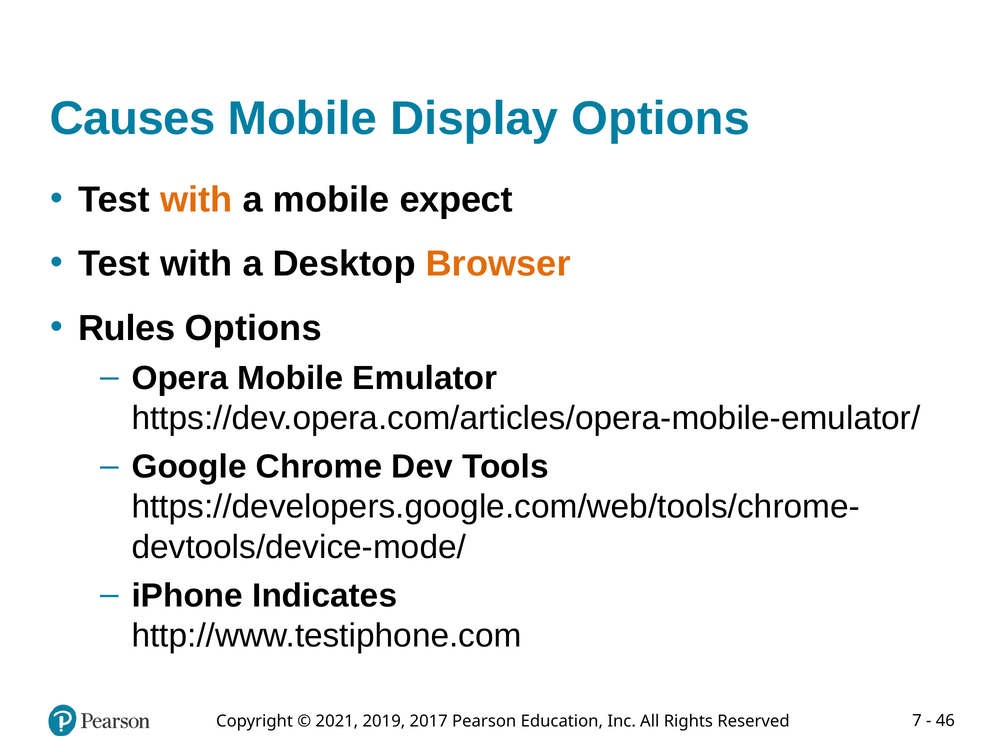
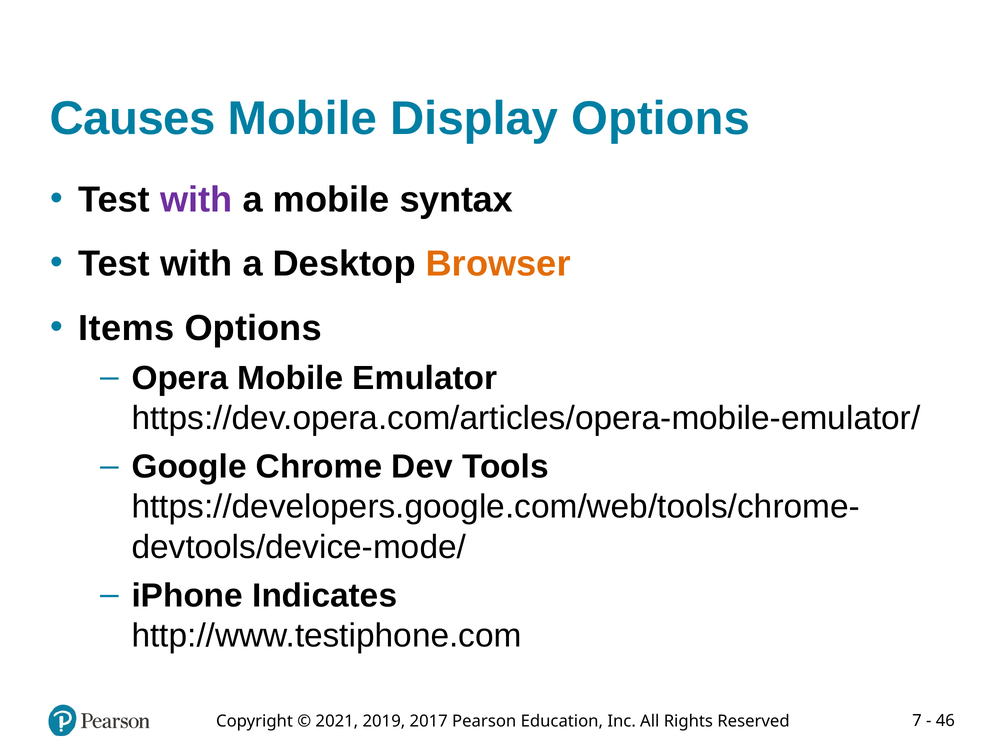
with colour: orange -> purple (196, 200)
expect: expect -> syntax (456, 200)
Rules: Rules -> Items (126, 328)
